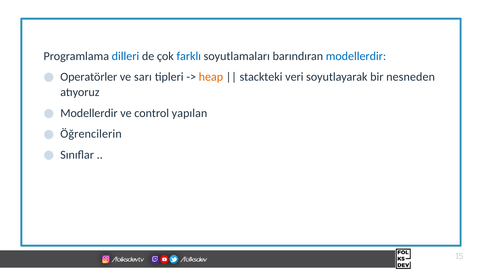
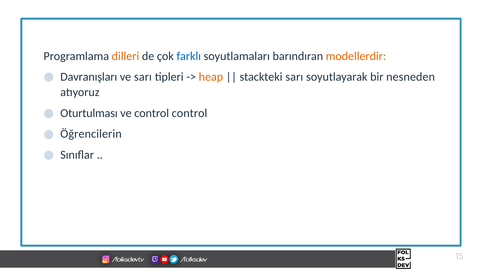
dilleri colour: blue -> orange (125, 56)
modellerdir colour: blue -> orange (356, 56)
Operatörler: Operatörler -> Davranışları (89, 77)
stackteki veri: veri -> sarı (294, 77)
Modellerdir: Modellerdir -> Oturtulması (89, 113)
control yapılan: yapılan -> control (190, 113)
